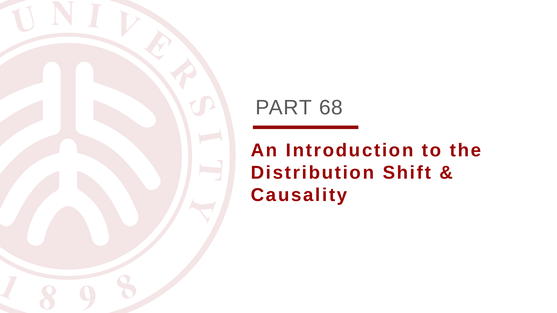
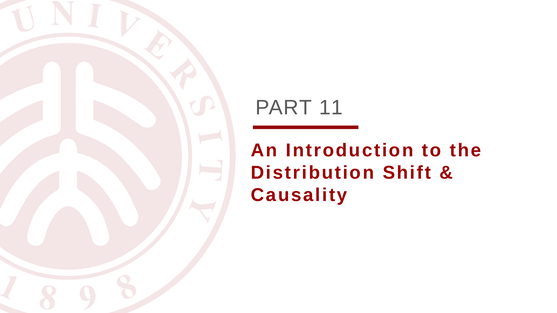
68: 68 -> 11 (331, 108)
